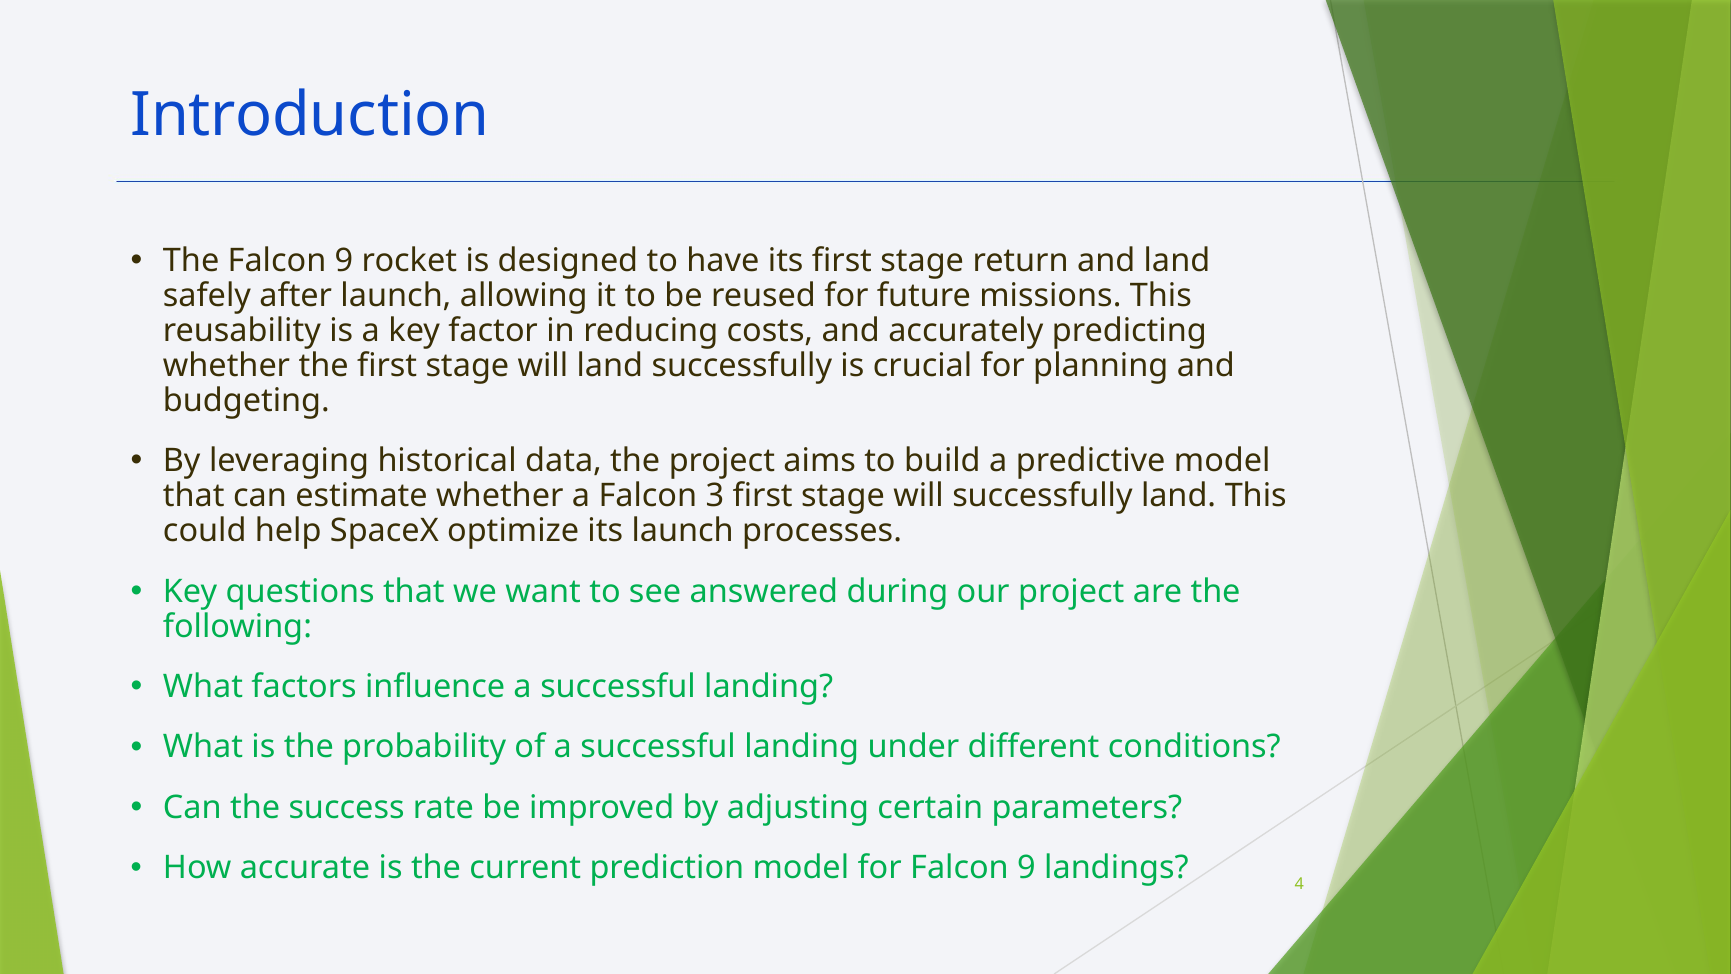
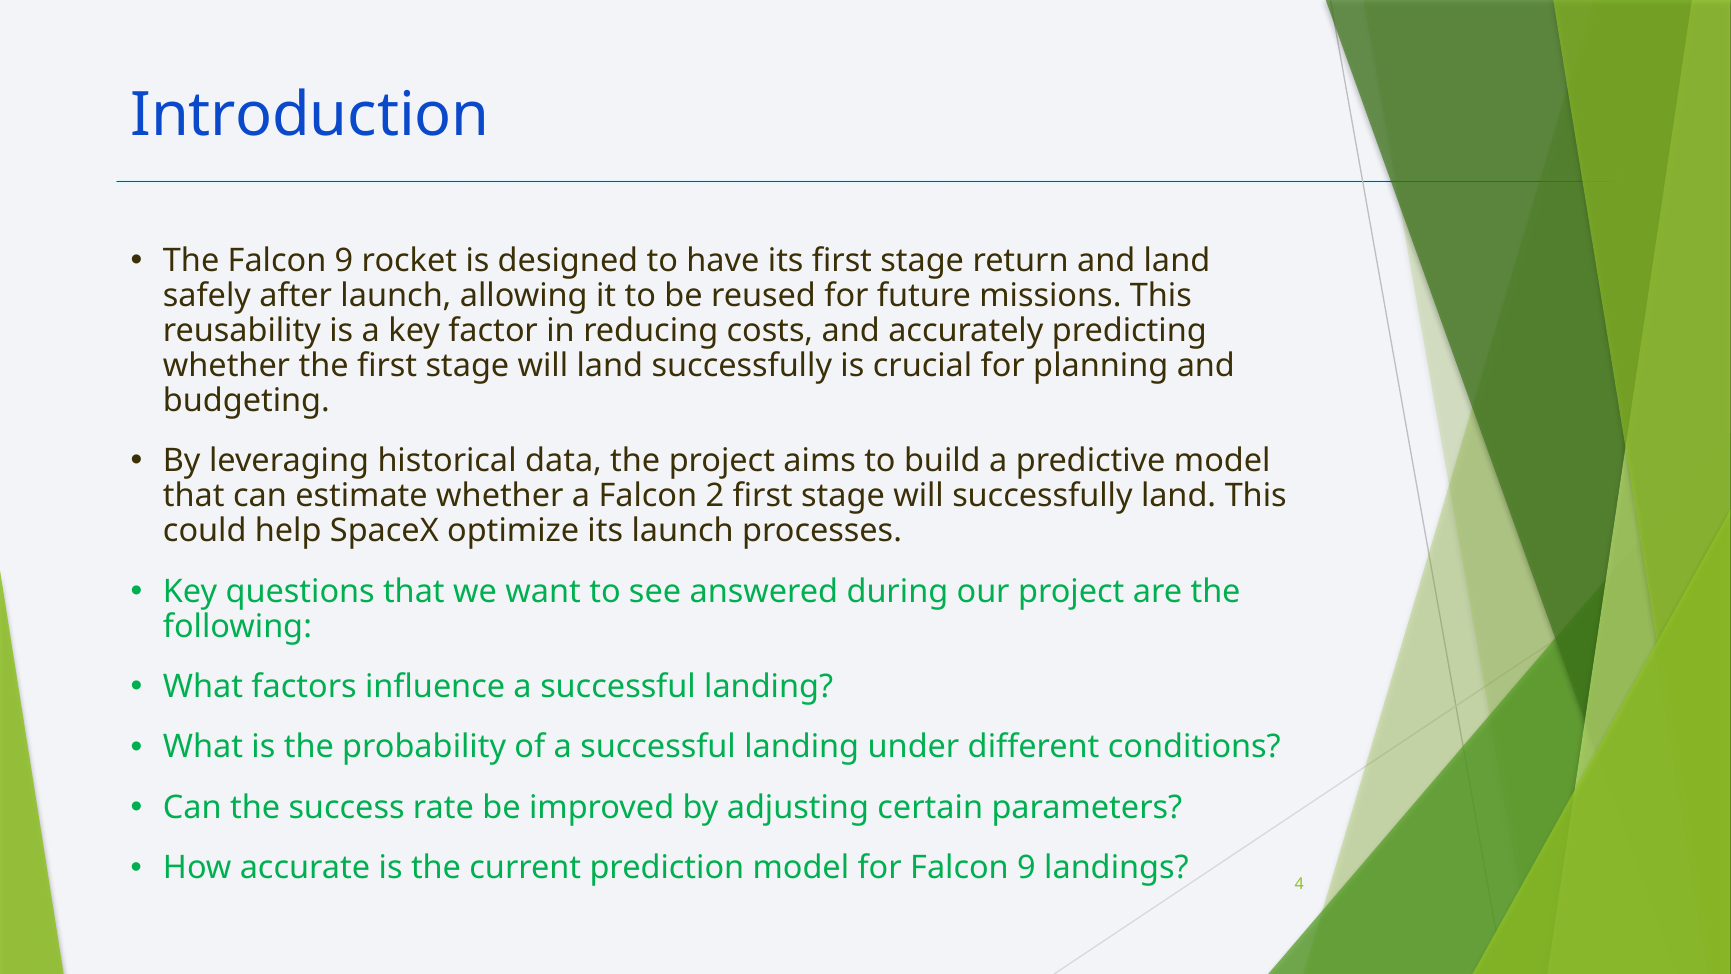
3: 3 -> 2 (715, 496)
